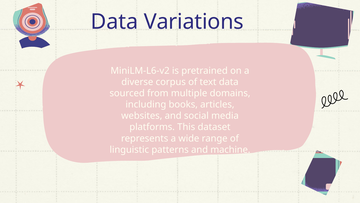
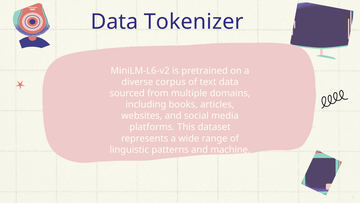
Variations: Variations -> Tokenizer (194, 22)
